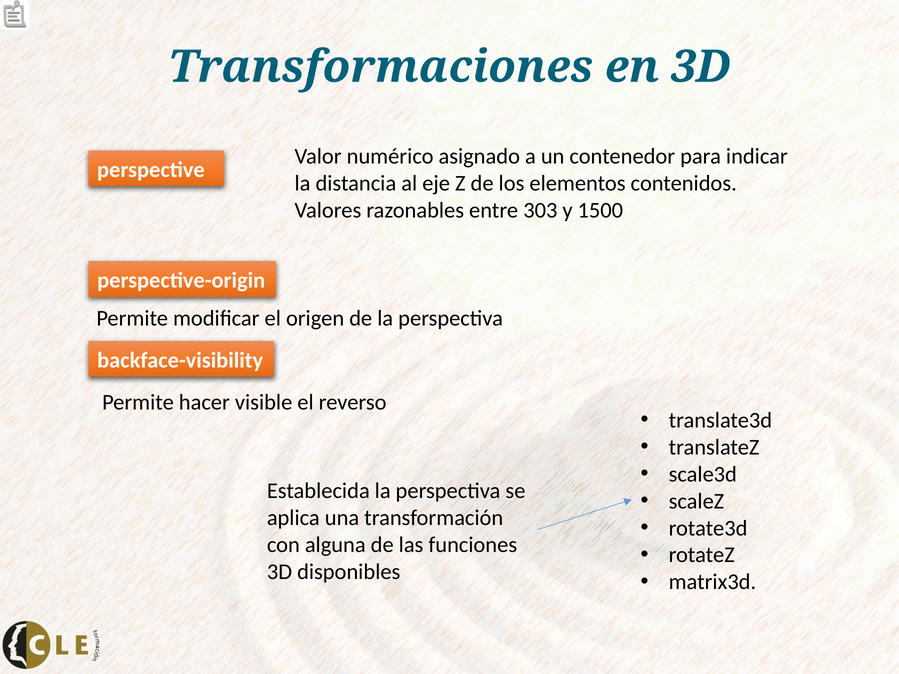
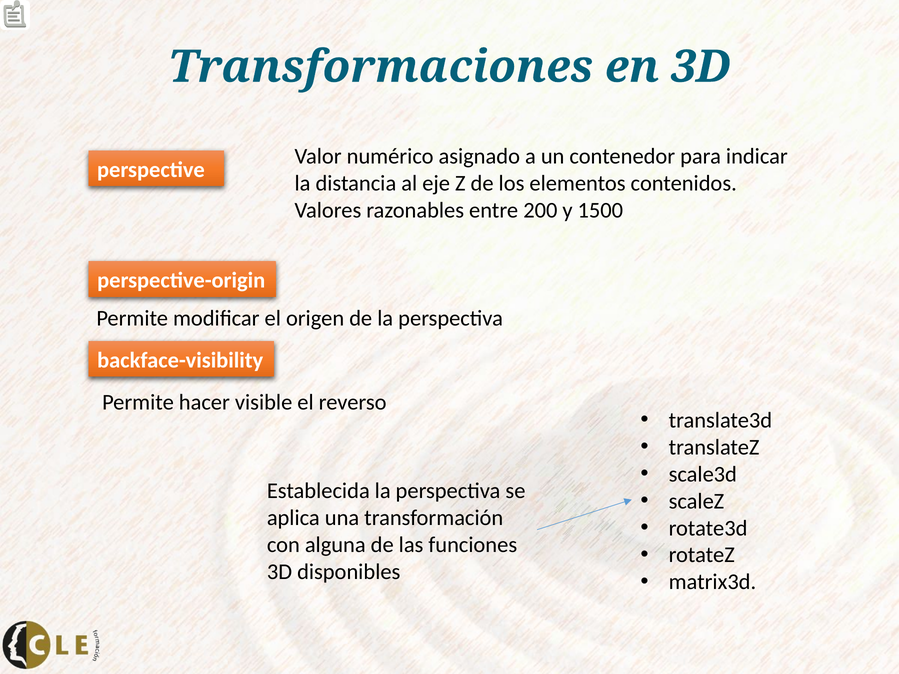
303: 303 -> 200 (540, 210)
